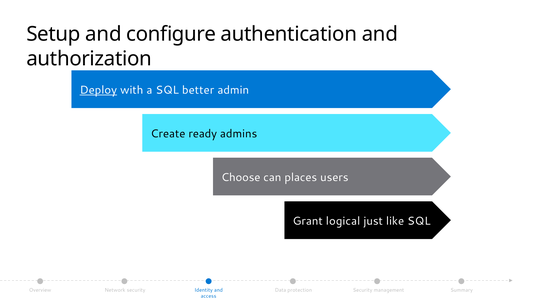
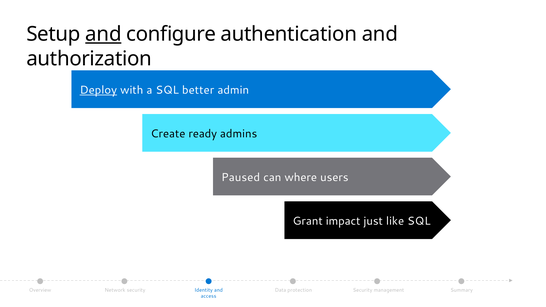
and underline: none -> present (103, 34)
Choose: Choose -> Paused (241, 177)
places: places -> where (301, 177)
logical: logical -> impact (343, 221)
